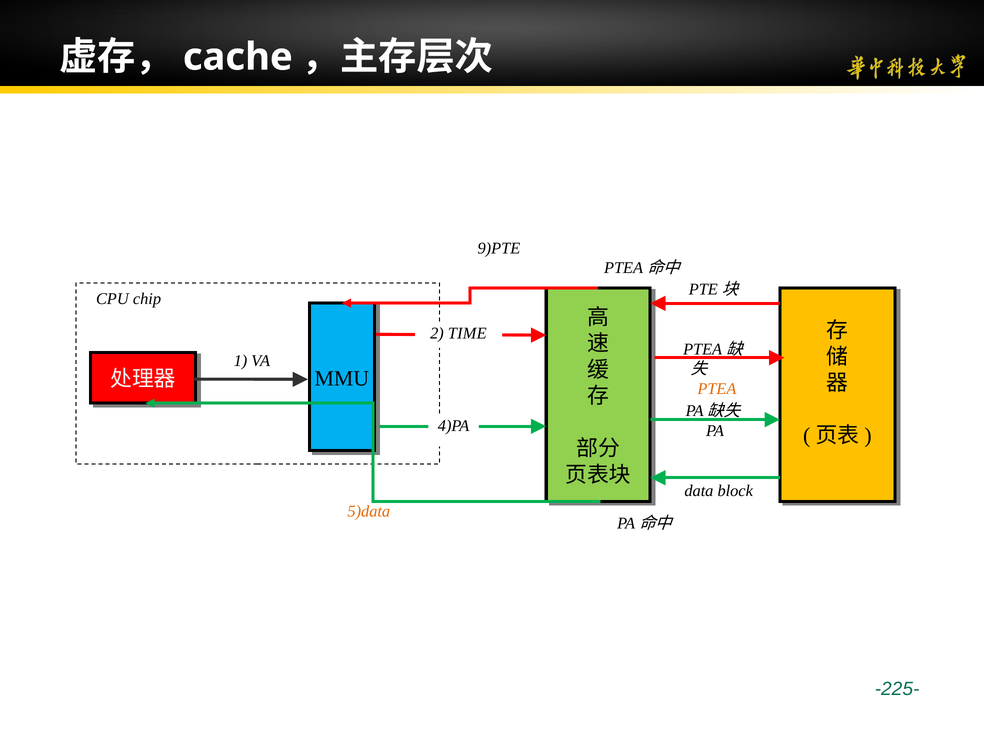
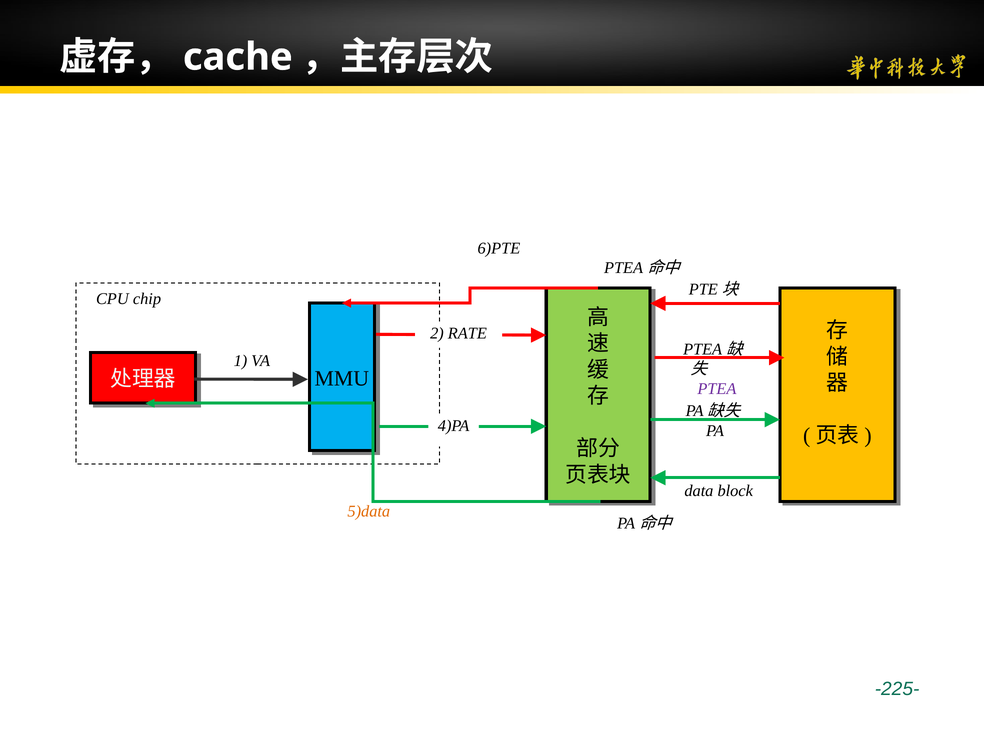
9)PTE: 9)PTE -> 6)PTE (499, 248)
TIME: TIME -> RATE (467, 333)
PTEA colour: orange -> purple (717, 389)
